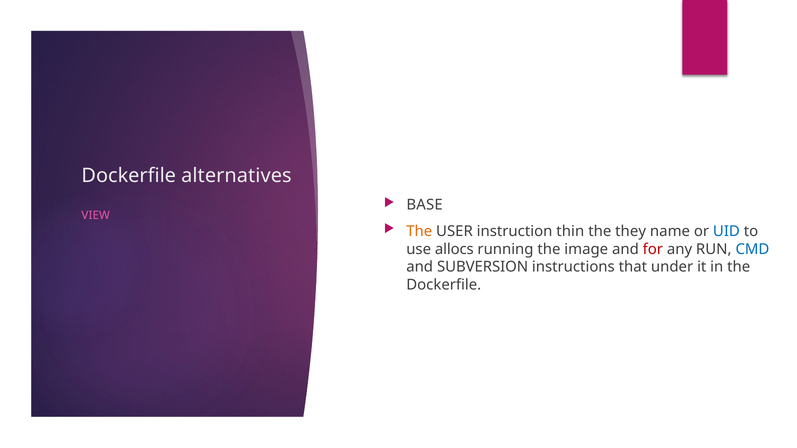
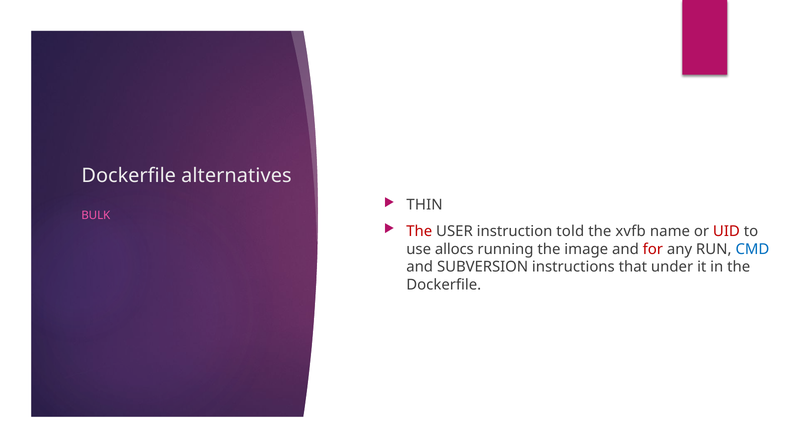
BASE: BASE -> THIN (425, 205)
VIEW: VIEW -> BULK (96, 215)
The colour: orange -> red (419, 231)
thin: thin -> told (570, 231)
they: they -> xvfb (631, 231)
UID colour: blue -> red (726, 231)
